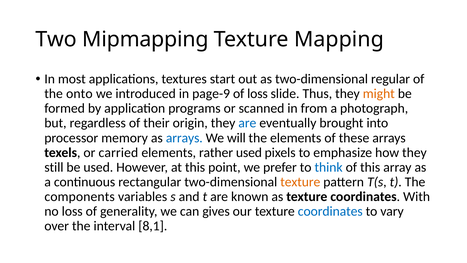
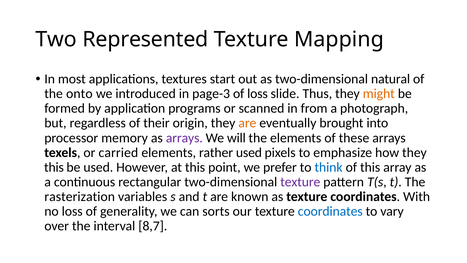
Mipmapping: Mipmapping -> Represented (145, 39)
regular: regular -> natural (391, 79)
page-9: page-9 -> page-3 (211, 94)
are colour: blue -> orange (247, 123)
arrays colour: blue -> purple (184, 138)
still: still -> this (54, 167)
texture colour: orange -> purple (300, 182)
components: components -> rasterization (80, 196)
gives: gives -> sorts (216, 211)
8,1: 8,1 -> 8,7 (153, 226)
